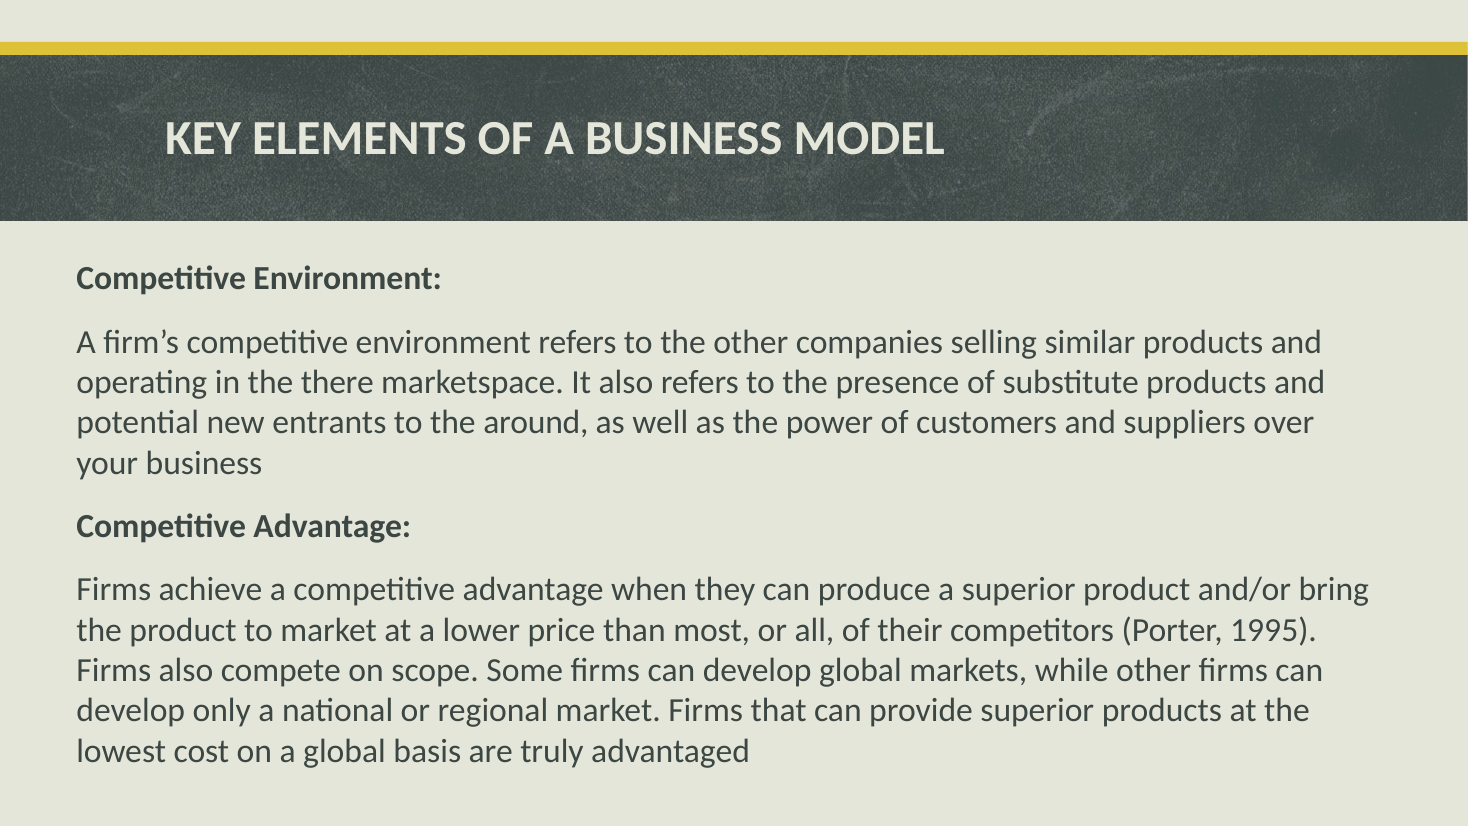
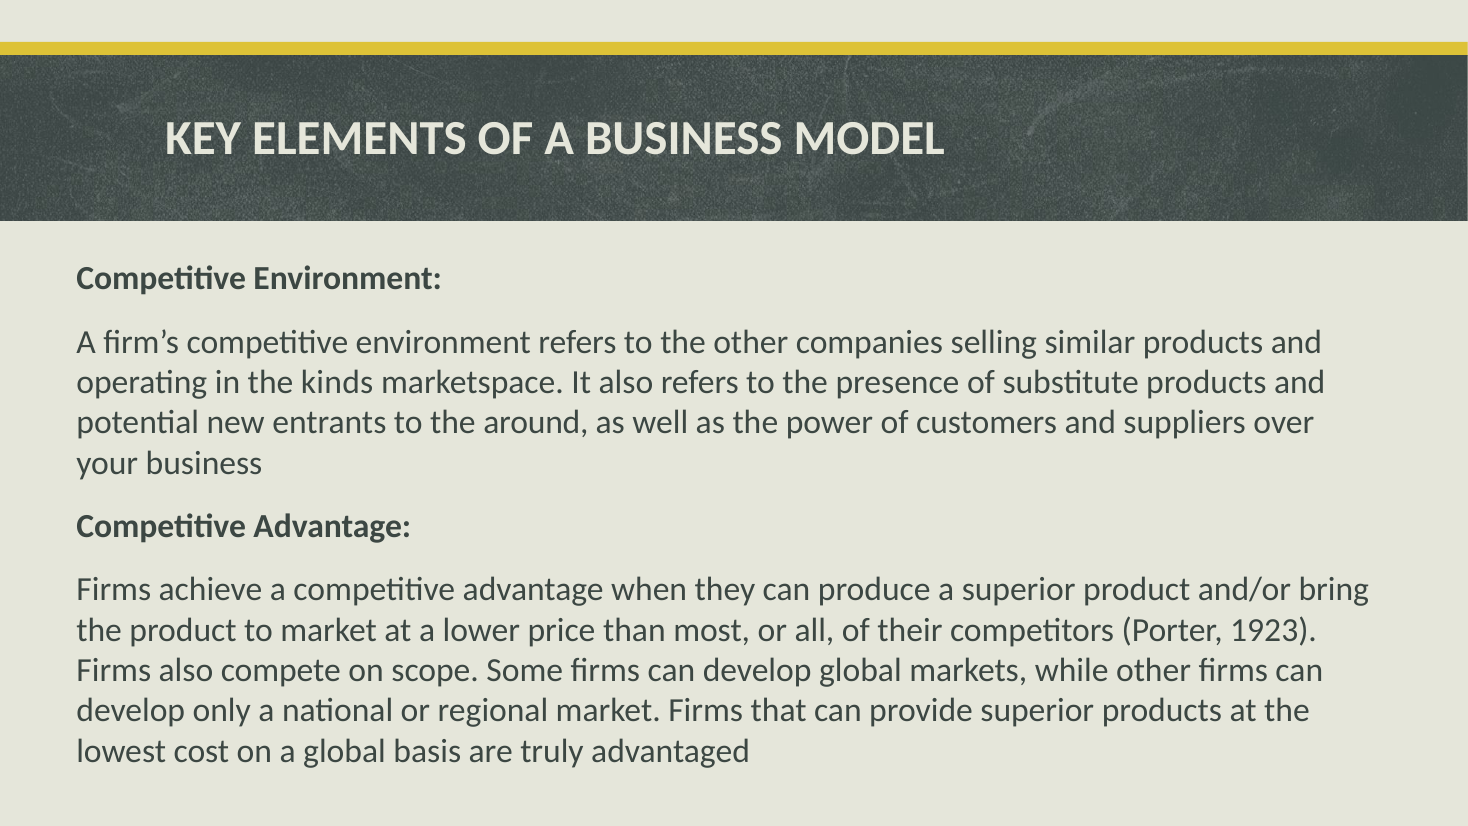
there: there -> kinds (337, 382)
1995: 1995 -> 1923 (1274, 630)
